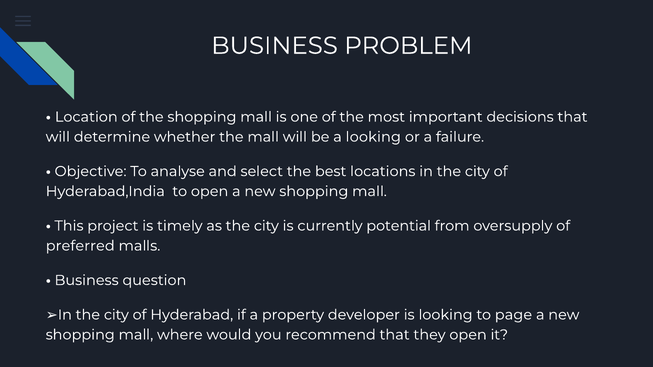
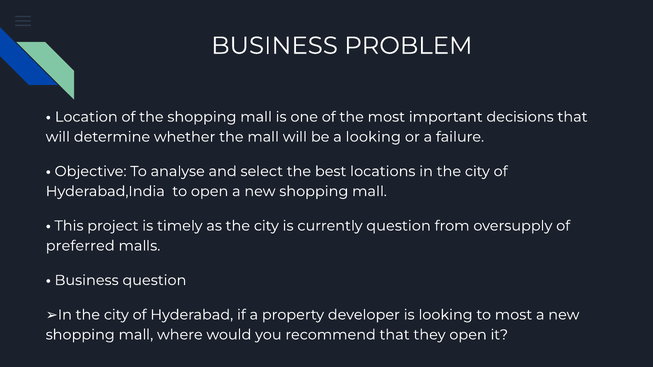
currently potential: potential -> question (399, 226)
to page: page -> most (513, 315)
